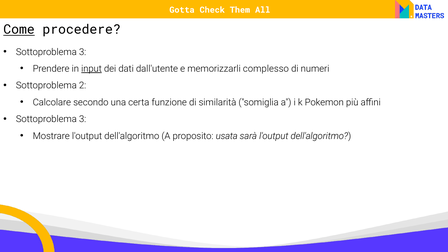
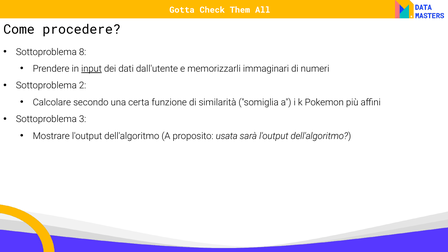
Come underline: present -> none (19, 30)
3: 3 -> 8 (83, 52)
complesso: complesso -> immaginari (266, 69)
